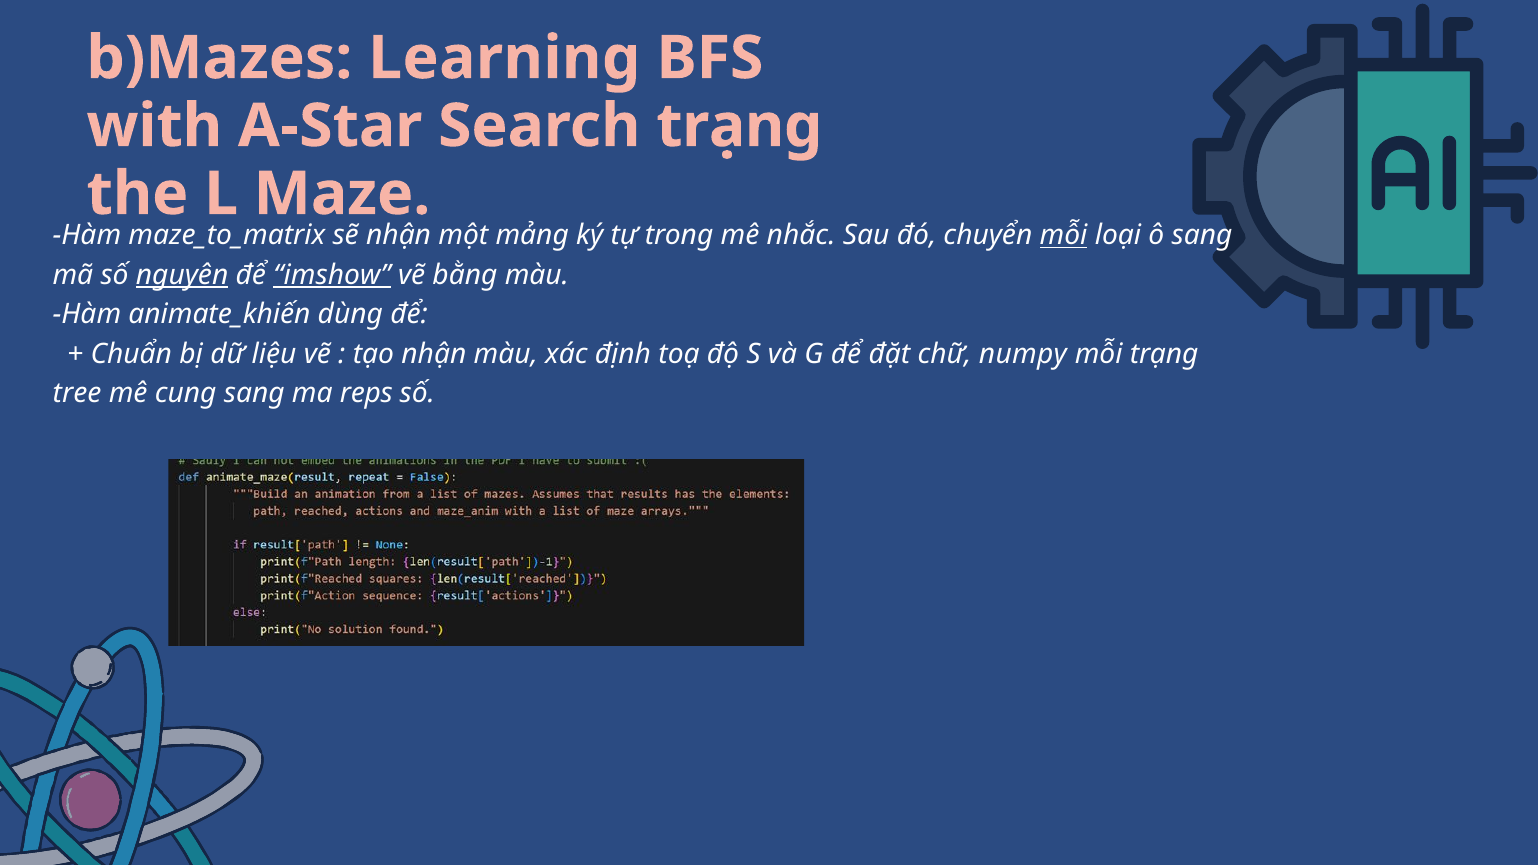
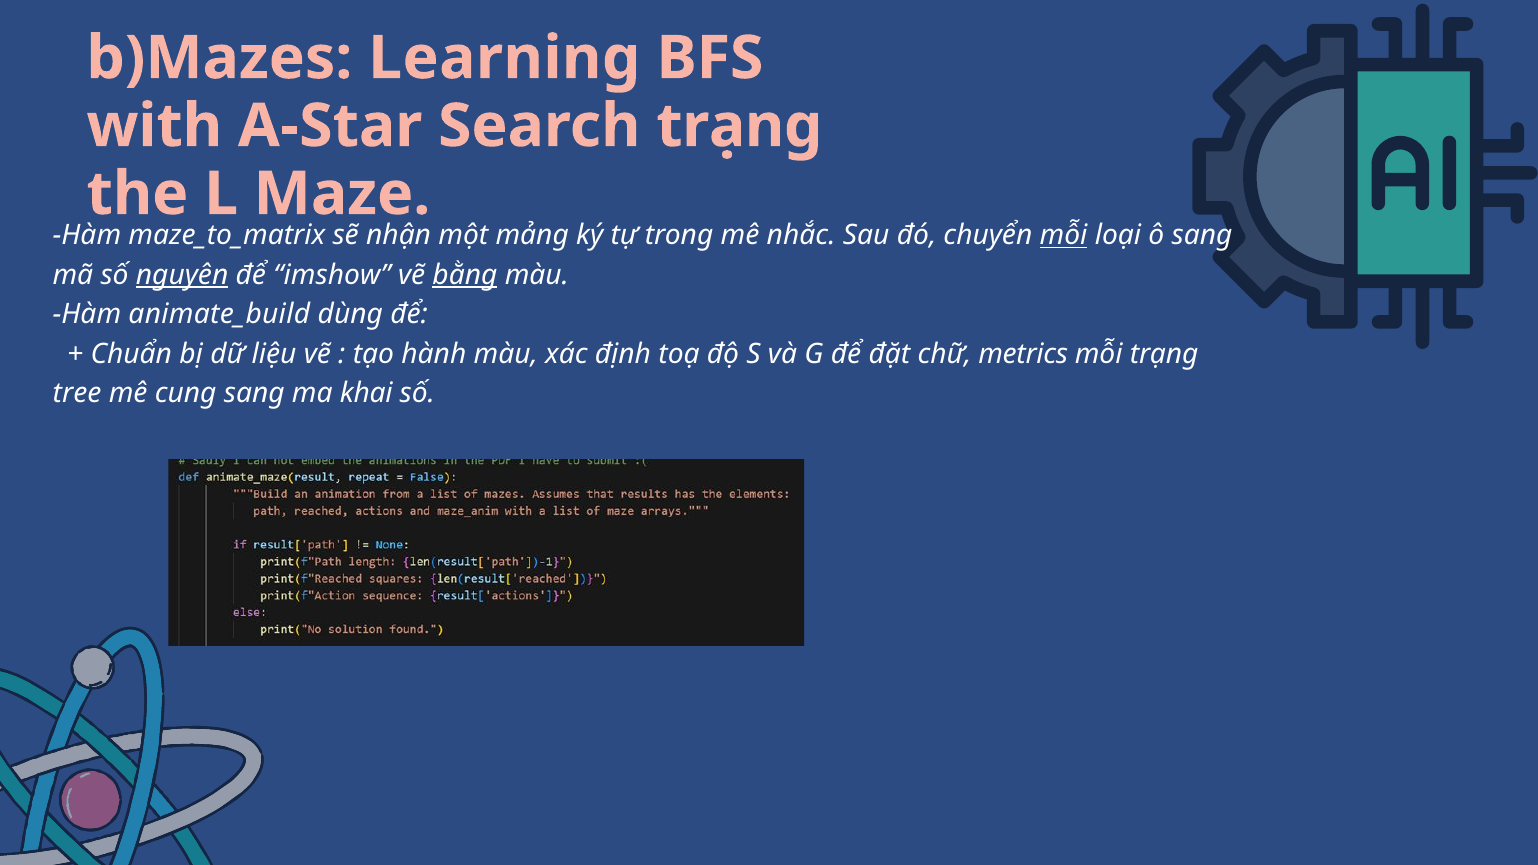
imshow underline: present -> none (332, 275)
bằng underline: none -> present (465, 275)
animate_khiến: animate_khiến -> animate_build (219, 314)
tạo nhận: nhận -> hành (434, 354)
numpy: numpy -> metrics (1023, 354)
reps: reps -> khai (366, 393)
